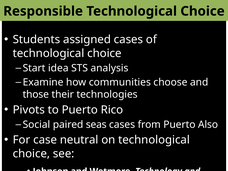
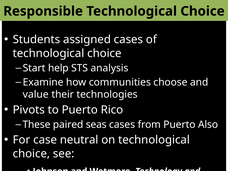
idea: idea -> help (58, 68)
those: those -> value (36, 94)
Social: Social -> These (37, 125)
